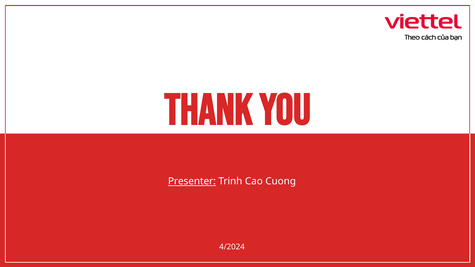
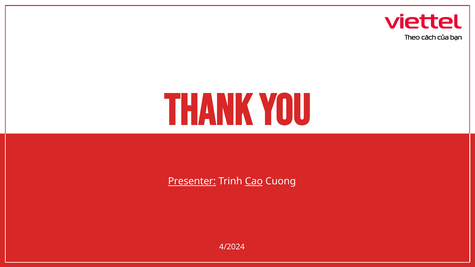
Cao underline: none -> present (254, 182)
